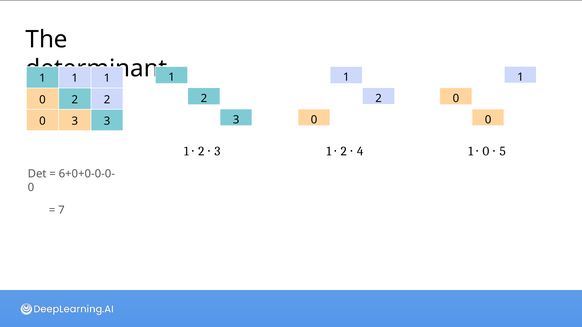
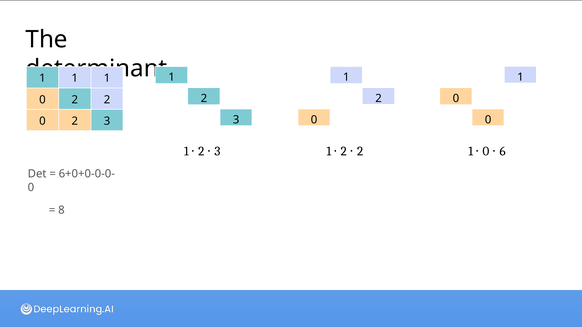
3: 3 -> 2 (75, 121)
4: 4 -> 2 (360, 152)
5: 5 -> 6 (503, 152)
7: 7 -> 8 (61, 210)
